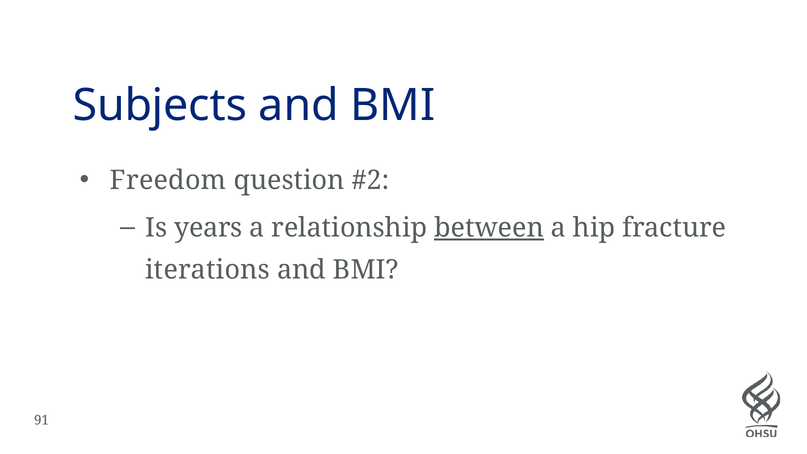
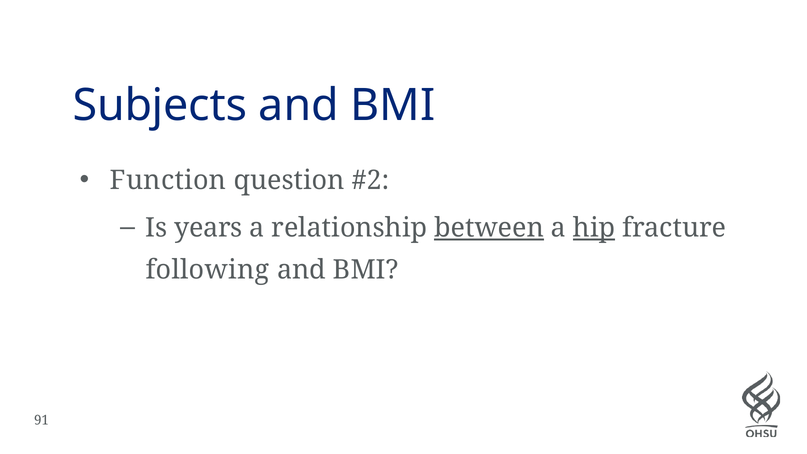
Freedom: Freedom -> Function (168, 181)
hip underline: none -> present (594, 228)
iterations: iterations -> following (207, 270)
